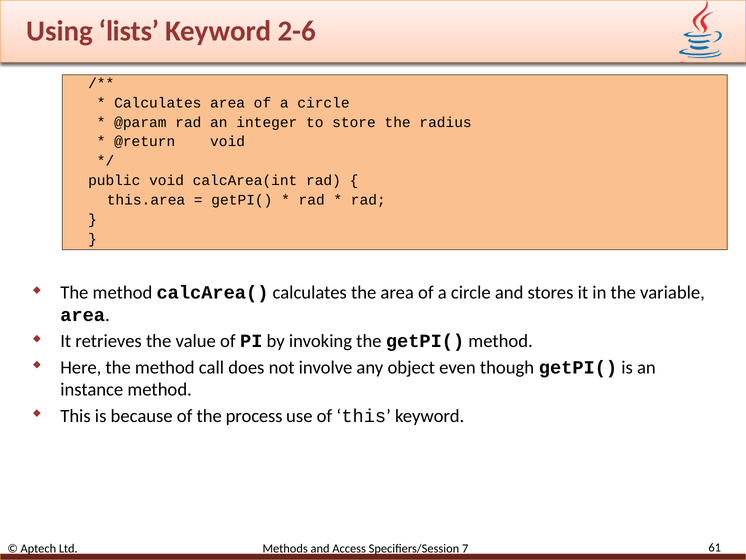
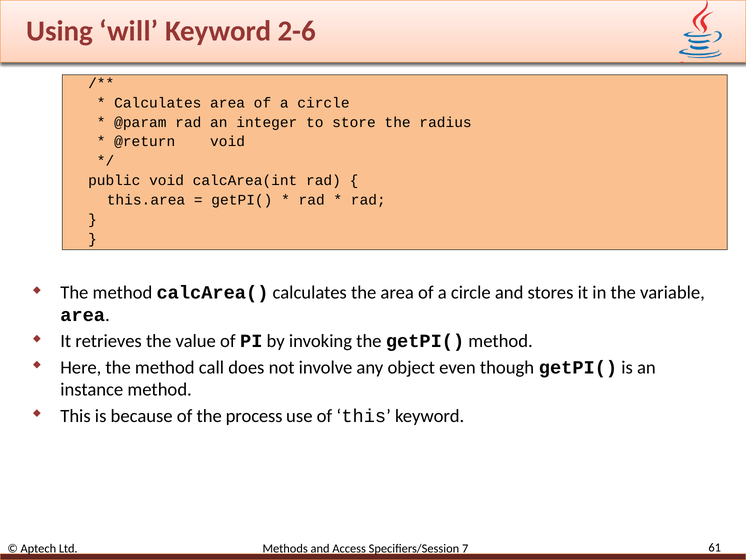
lists: lists -> will (129, 31)
